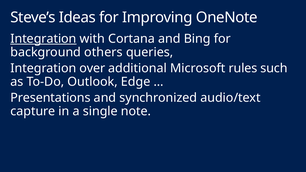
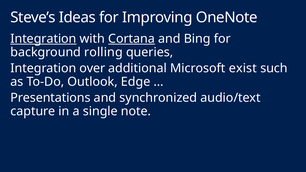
Cortana underline: none -> present (132, 39)
others: others -> rolling (103, 52)
rules: rules -> exist (243, 68)
